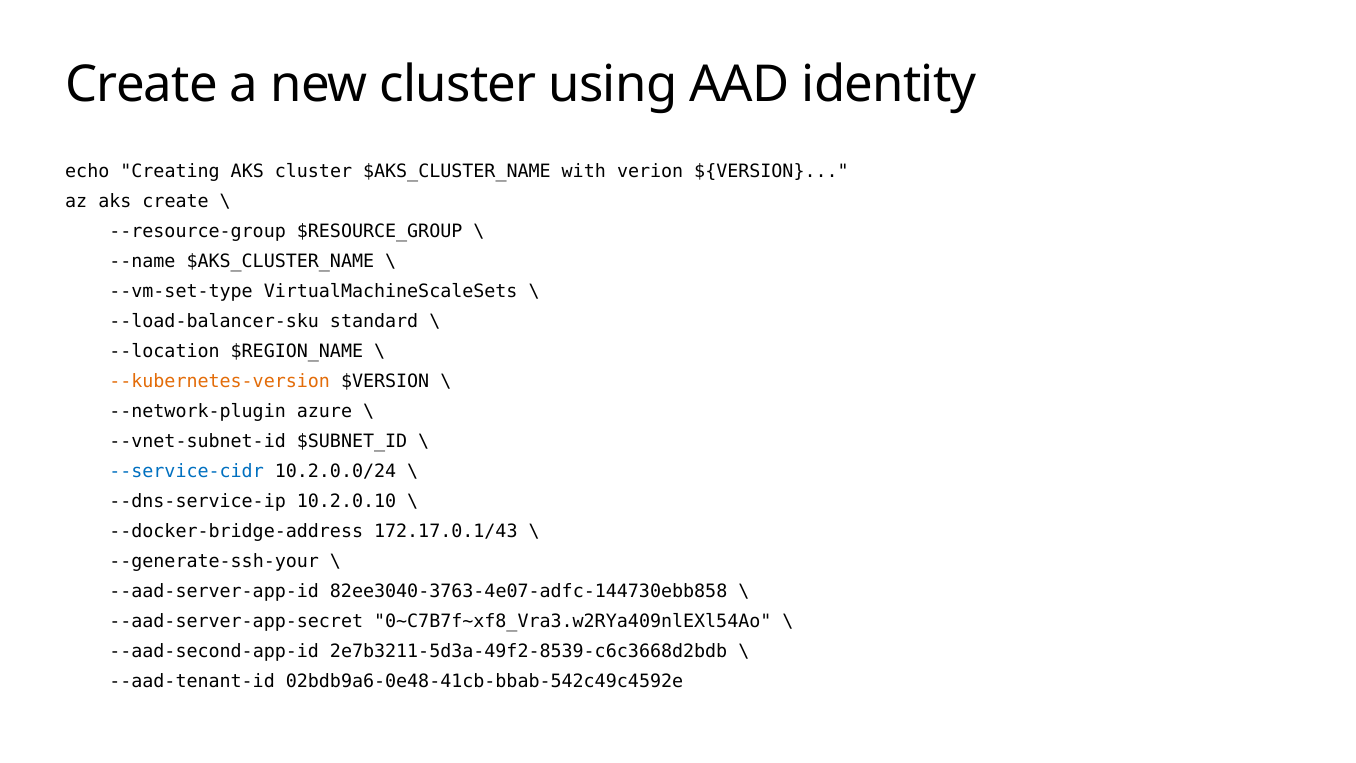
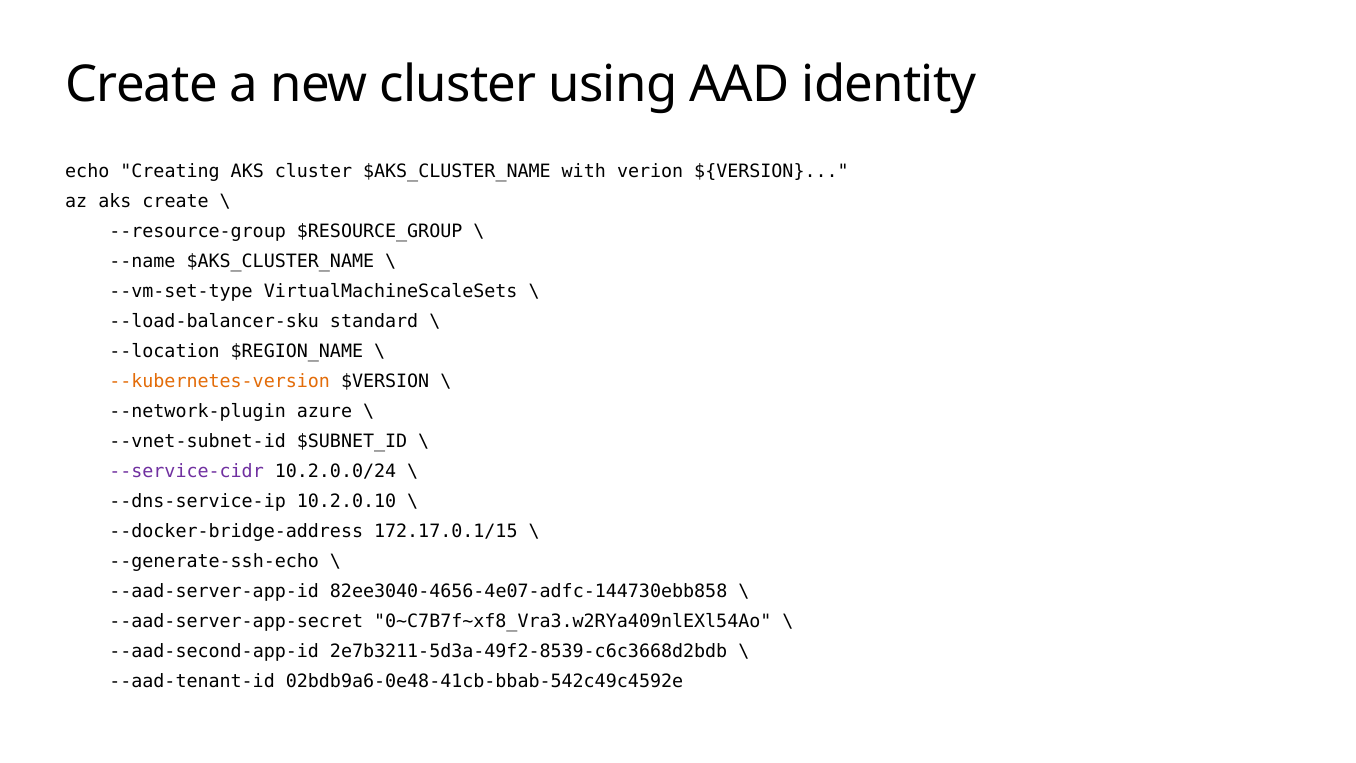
--service-cidr colour: blue -> purple (187, 472)
172.17.0.1/43: 172.17.0.1/43 -> 172.17.0.1/15 (446, 532)
--generate-ssh-your: --generate-ssh-your -> --generate-ssh-echo (214, 562)
82ee3040-3763-4e07-adfc-144730ebb858: 82ee3040-3763-4e07-adfc-144730ebb858 -> 82ee3040-4656-4e07-adfc-144730ebb858 (529, 592)
